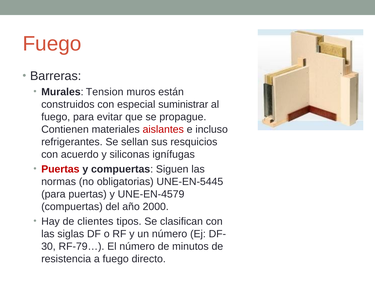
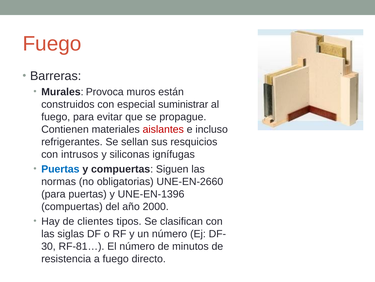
Tension: Tension -> Provoca (105, 92)
acuerdo: acuerdo -> intrusos (80, 154)
Puertas colour: red -> blue (60, 169)
UNE-EN-5445: UNE-EN-5445 -> UNE-EN-2660 (190, 181)
UNE-EN-4579: UNE-EN-4579 -> UNE-EN-1396 (151, 194)
RF-79…: RF-79… -> RF-81… (81, 246)
